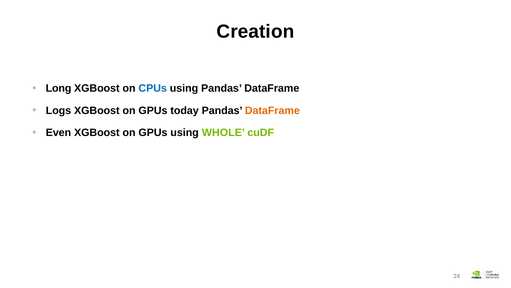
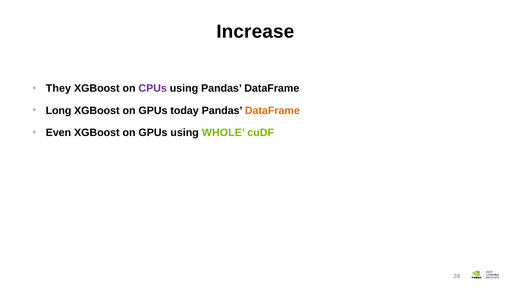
Creation: Creation -> Increase (255, 31)
Long: Long -> They (58, 88)
CPUs colour: blue -> purple (153, 88)
Logs: Logs -> Long (59, 110)
